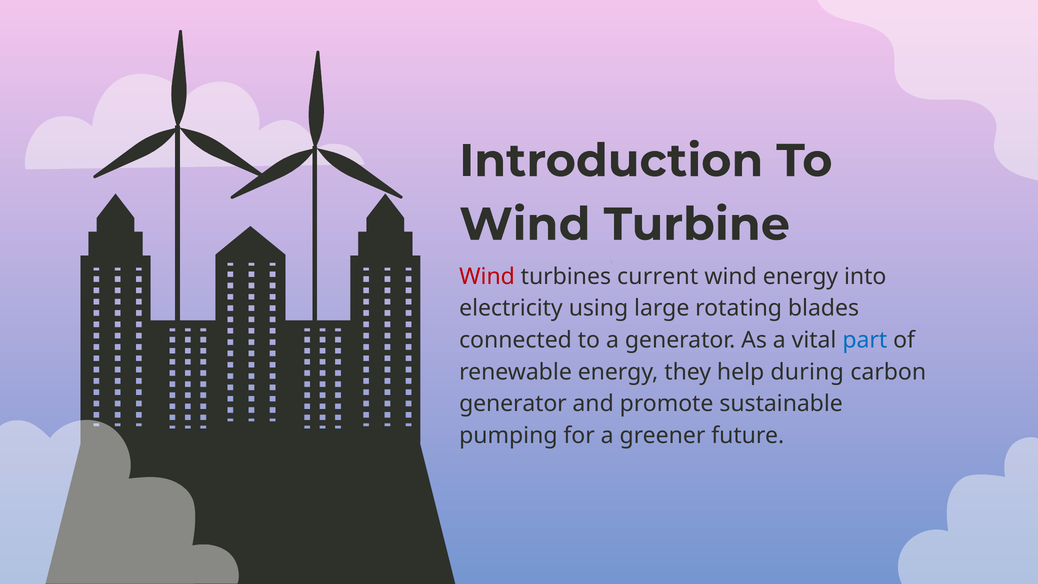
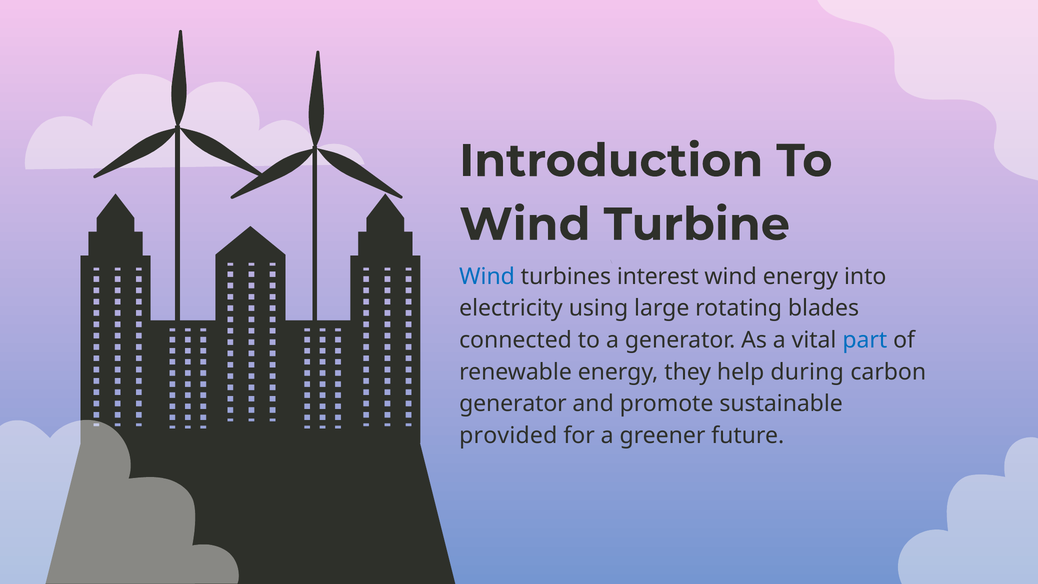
Wind colour: red -> blue (487, 276)
current: current -> interest (658, 276)
pumping: pumping -> provided (508, 435)
